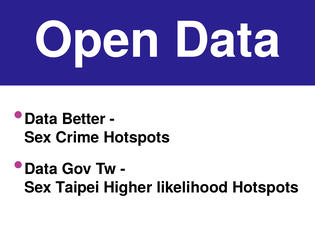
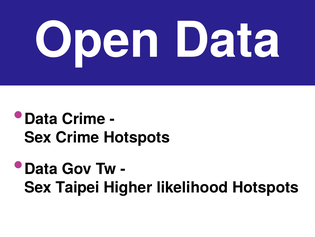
Data Better: Better -> Crime (84, 119)
